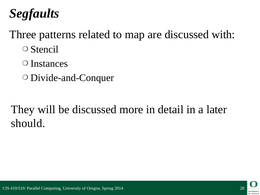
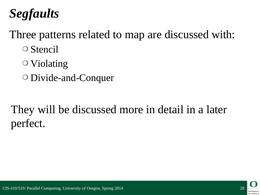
Instances: Instances -> Violating (49, 64)
should: should -> perfect (28, 123)
